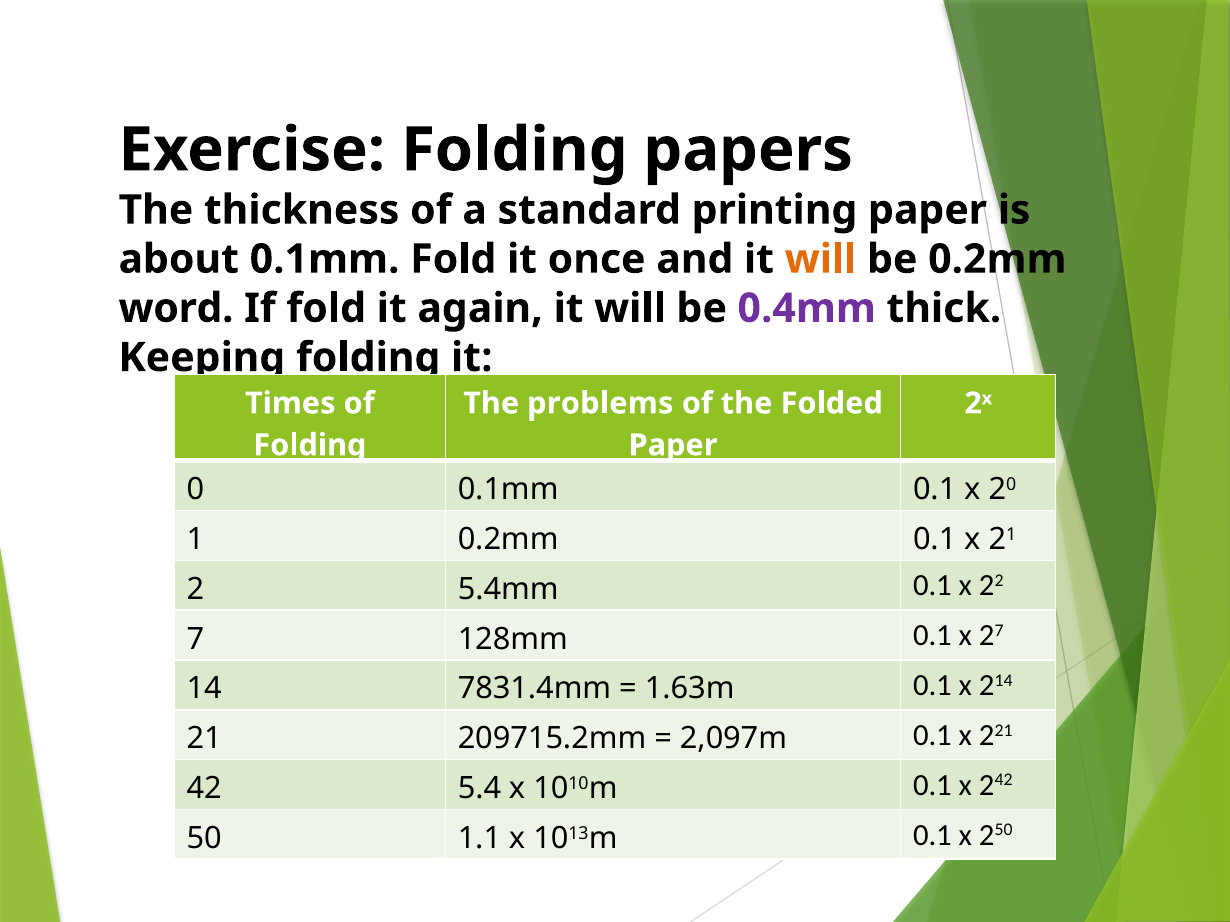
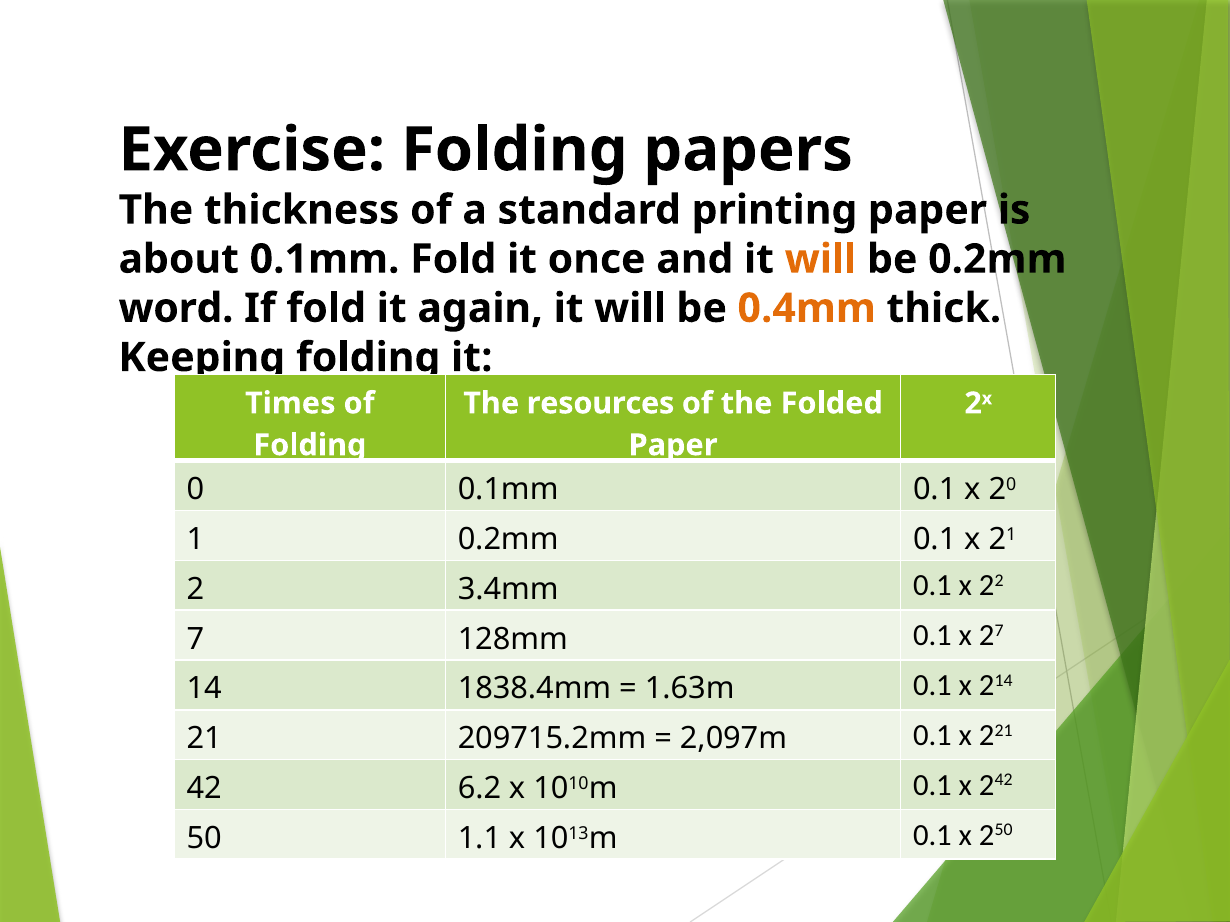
0.4mm colour: purple -> orange (807, 309)
problems: problems -> resources (601, 404)
5.4mm: 5.4mm -> 3.4mm (508, 589)
7831.4mm: 7831.4mm -> 1838.4mm (534, 689)
5.4: 5.4 -> 6.2 (479, 789)
